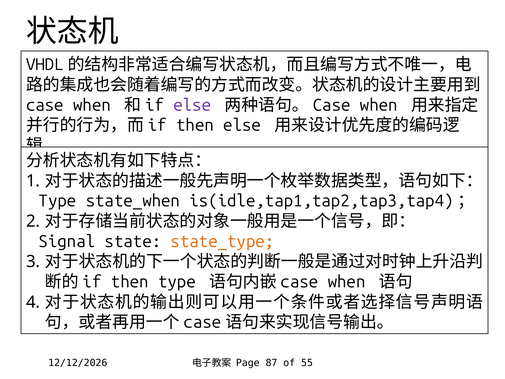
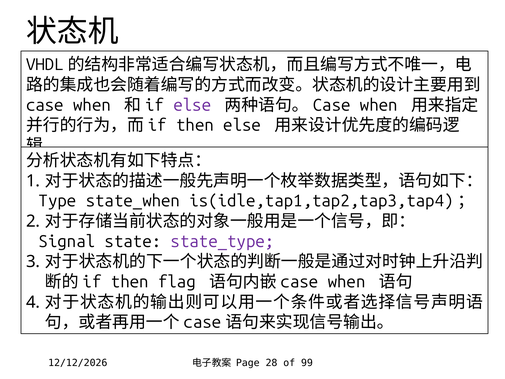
state_type colour: orange -> purple (223, 241)
then type: type -> flag (177, 282)
87: 87 -> 28 (272, 363)
55: 55 -> 99 (307, 363)
